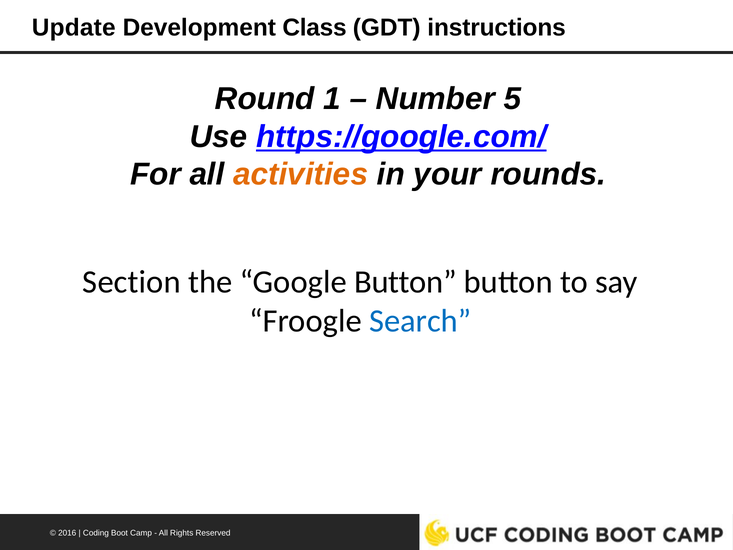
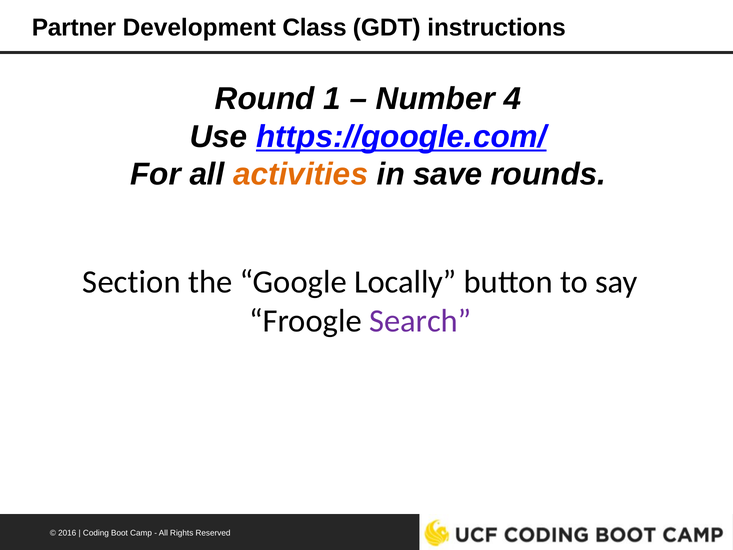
Update: Update -> Partner (74, 28)
5: 5 -> 4 (513, 99)
your: your -> save (448, 174)
Google Button: Button -> Locally (405, 282)
Search colour: blue -> purple (420, 321)
